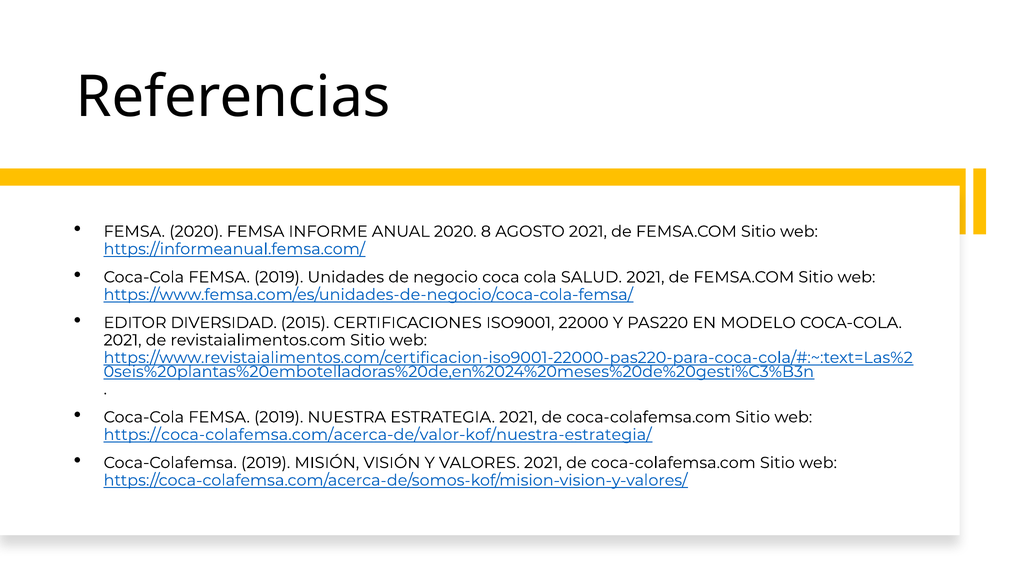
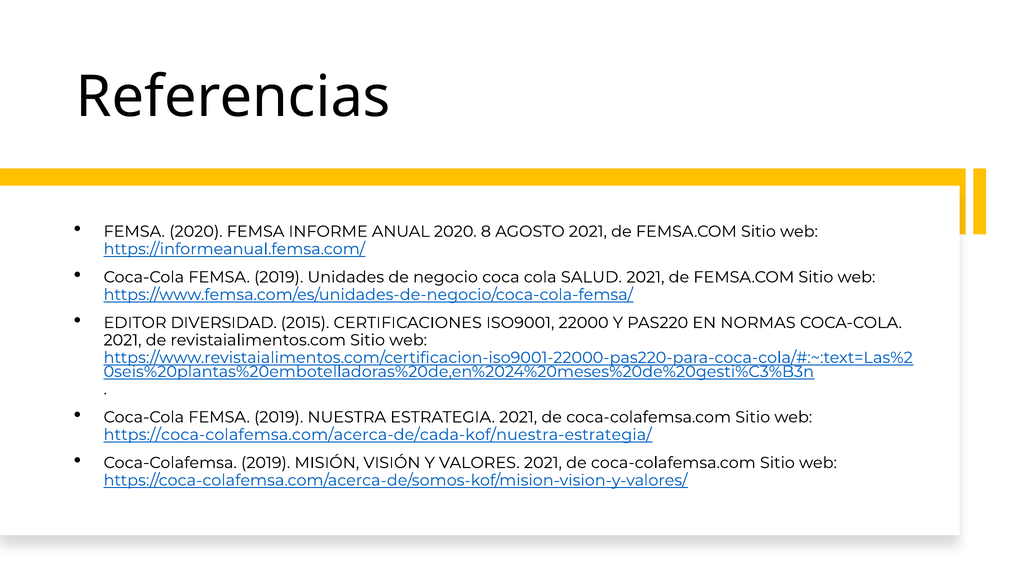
MODELO: MODELO -> NORMAS (758, 323)
https://coca-colafemsa.com/acerca-de/valor-kof/nuestra-estrategia/: https://coca-colafemsa.com/acerca-de/valor-kof/nuestra-estrategia/ -> https://coca-colafemsa.com/acerca-de/cada-kof/nuestra-estrategia/ (378, 435)
